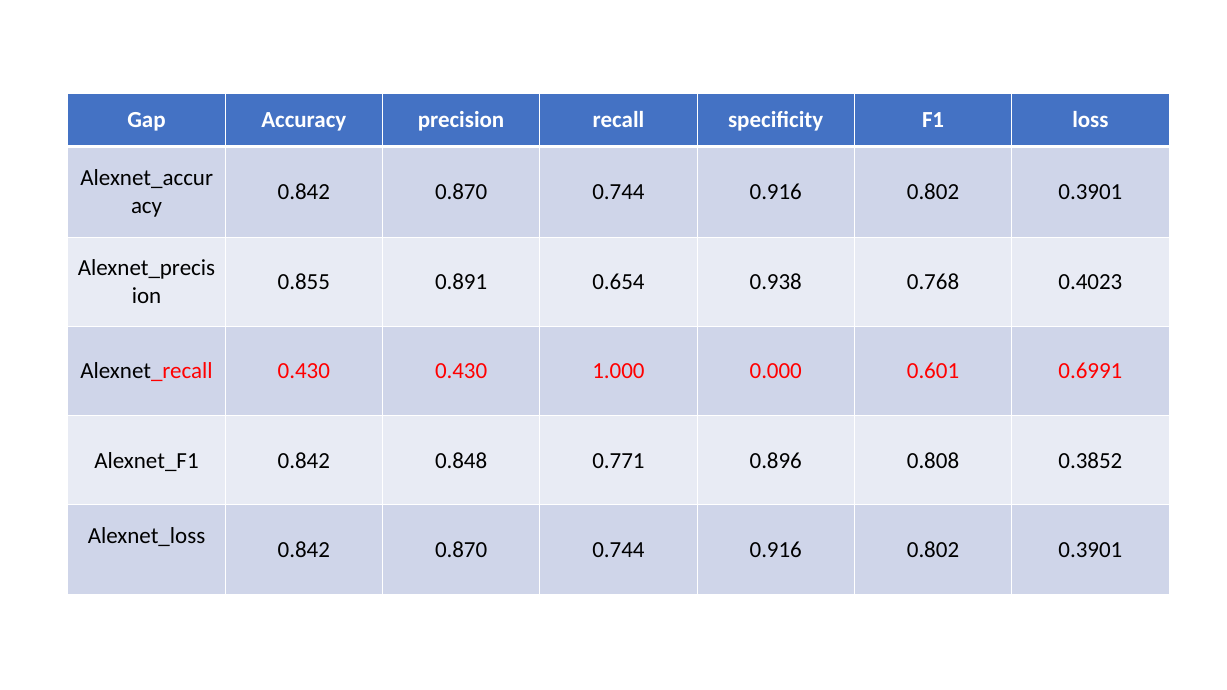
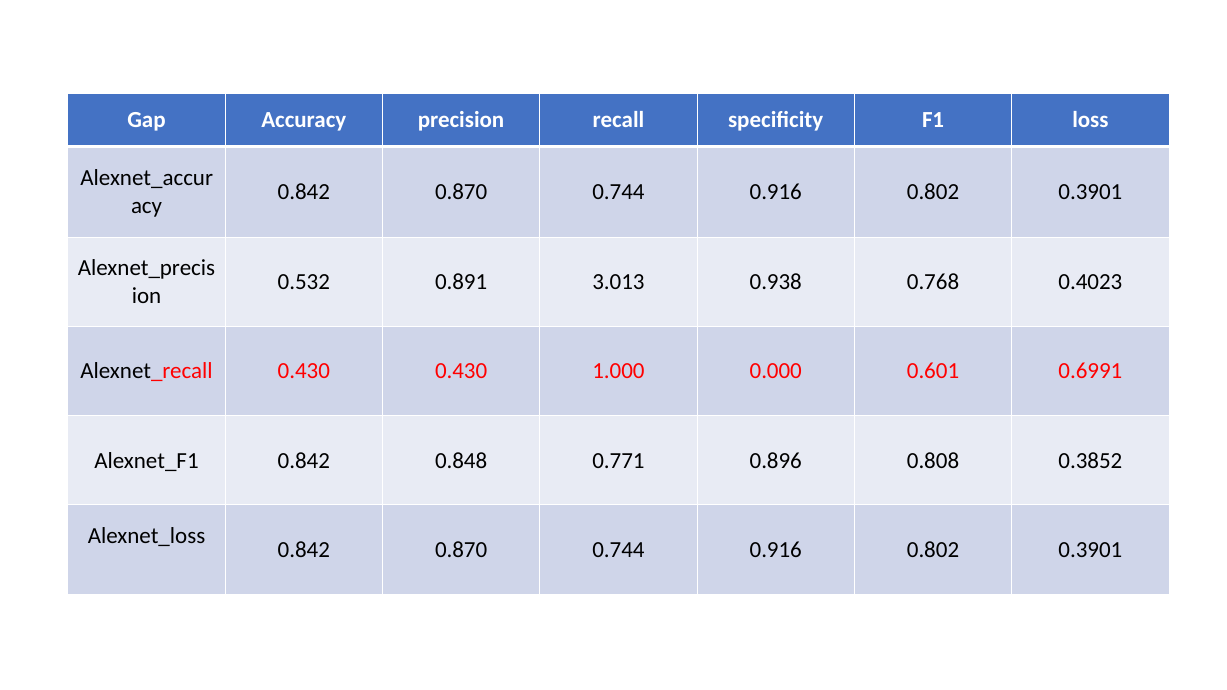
0.855: 0.855 -> 0.532 (304, 282)
0.654: 0.654 -> 3.013 (618, 282)
